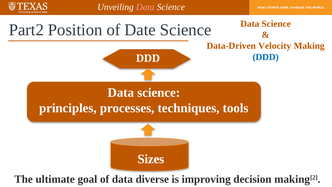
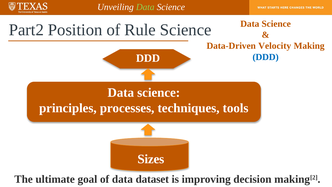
Data colour: pink -> light green (145, 7)
Date: Date -> Rule (140, 30)
diverse: diverse -> dataset (152, 179)
